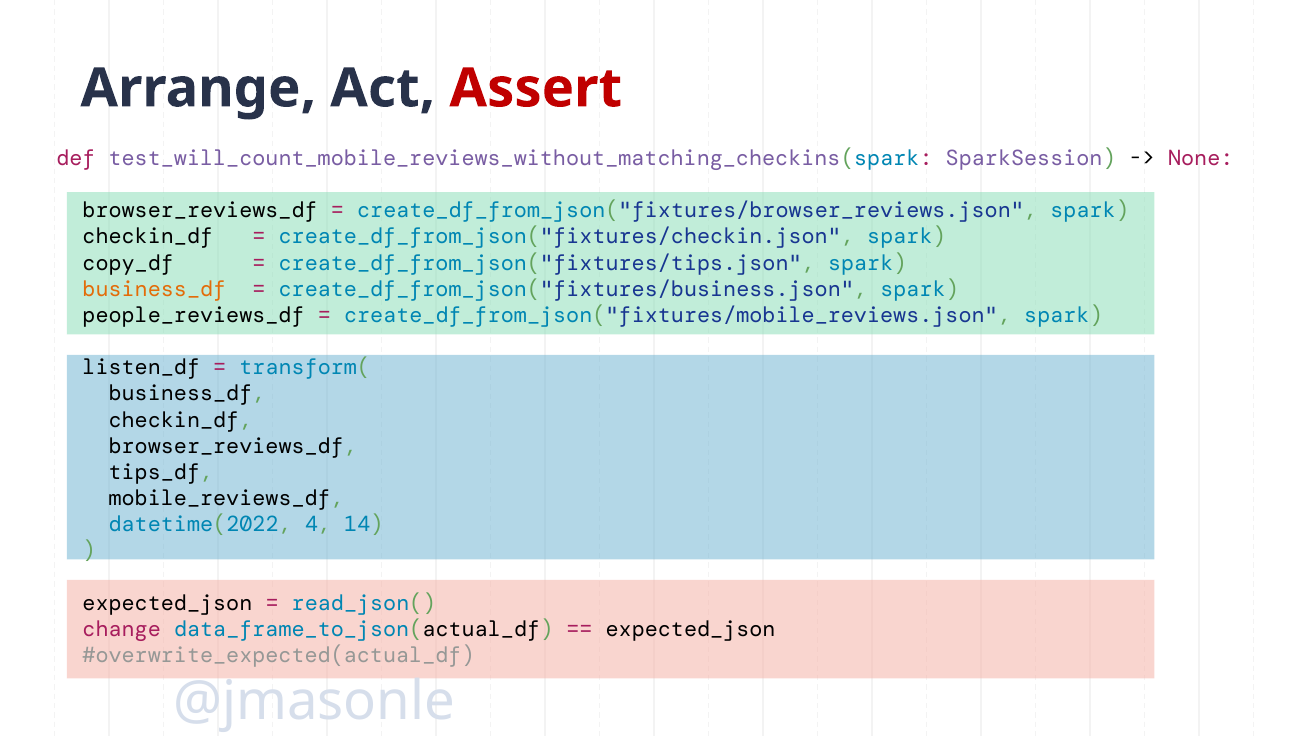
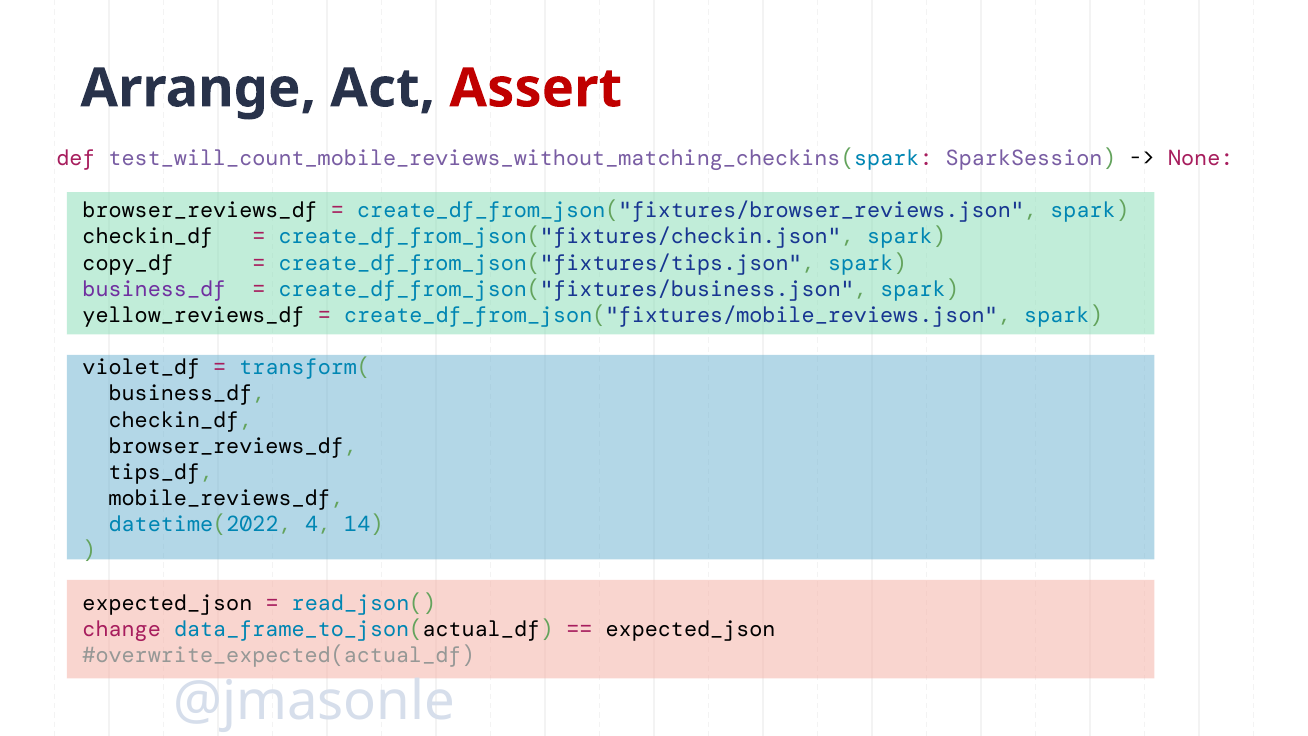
business_df colour: orange -> purple (154, 289)
people_reviews_df: people_reviews_df -> yellow_reviews_df (194, 315)
listen_df: listen_df -> violet_df (141, 367)
